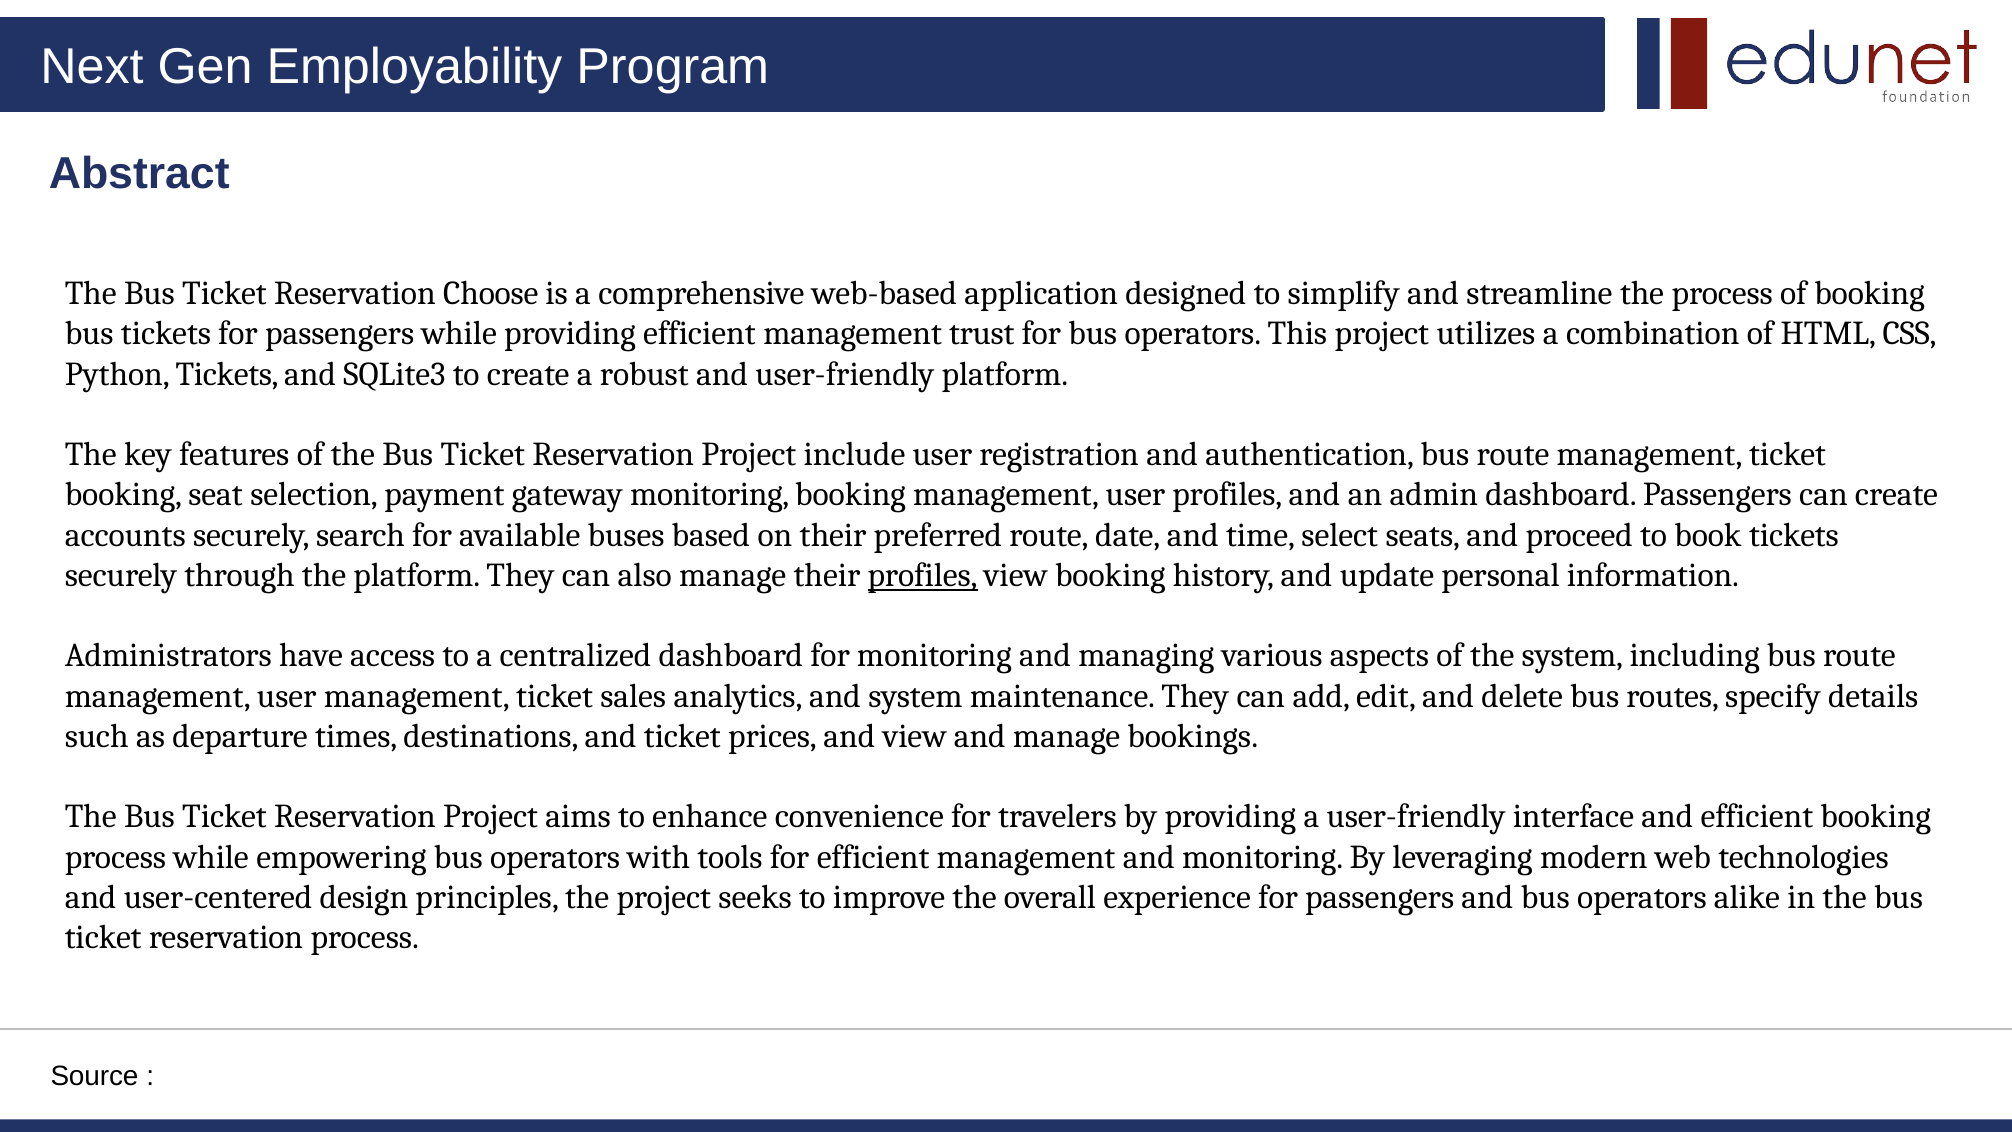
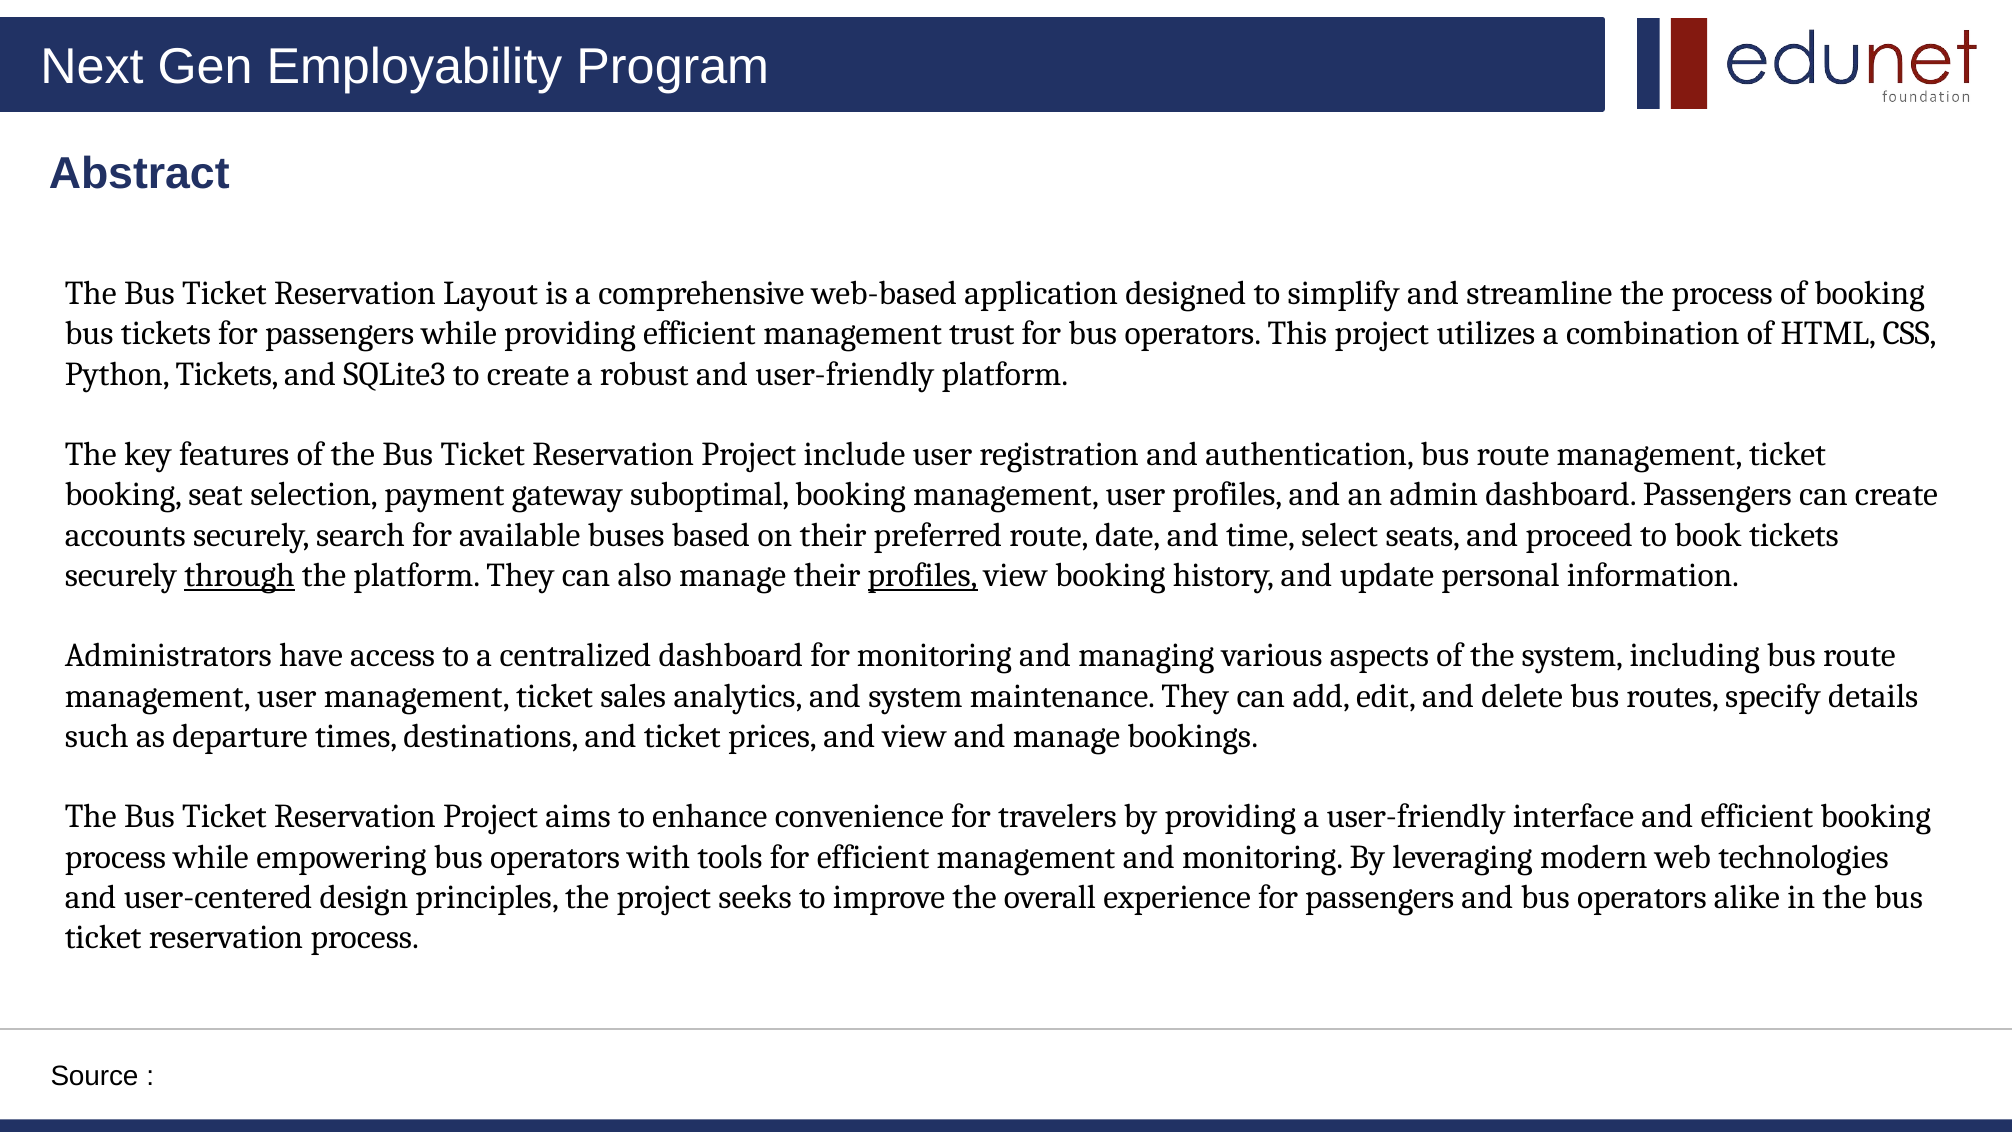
Choose: Choose -> Layout (491, 293)
gateway monitoring: monitoring -> suboptimal (710, 495)
through underline: none -> present (240, 575)
